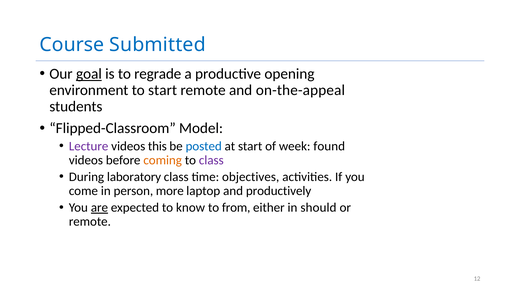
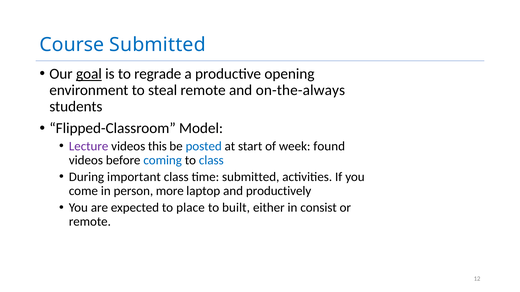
to start: start -> steal (163, 90)
on-the-appeal: on-the-appeal -> on-the-always (300, 90)
coming colour: orange -> blue (163, 160)
class colour: purple -> blue (211, 160)
laboratory: laboratory -> important (134, 177)
time objectives: objectives -> submitted (251, 177)
are underline: present -> none (99, 208)
know: know -> place (190, 208)
from: from -> built (236, 208)
should: should -> consist (319, 208)
